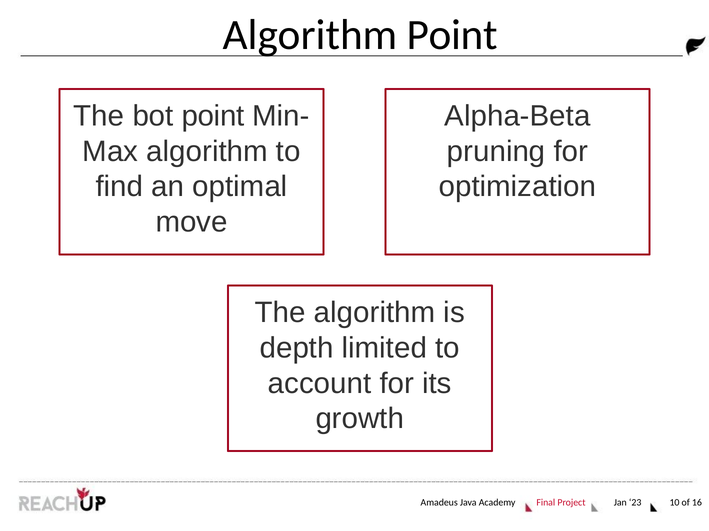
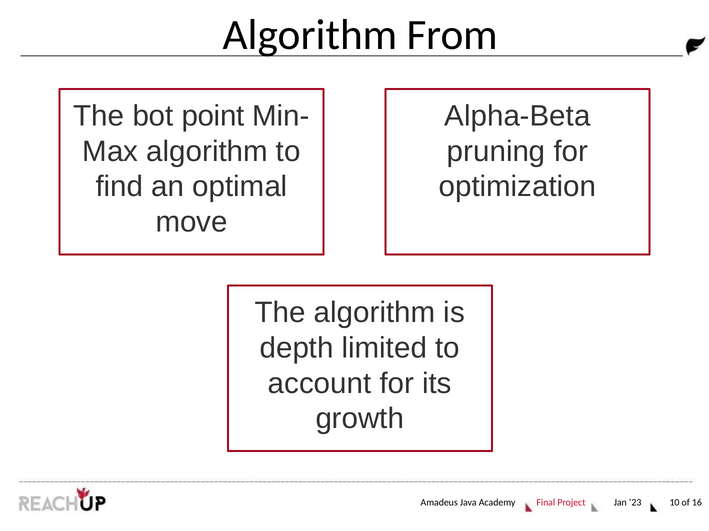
Algorithm Point: Point -> From (452, 35)
